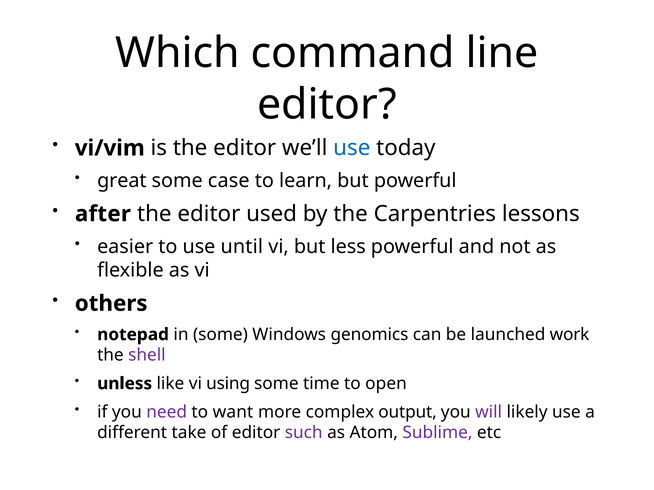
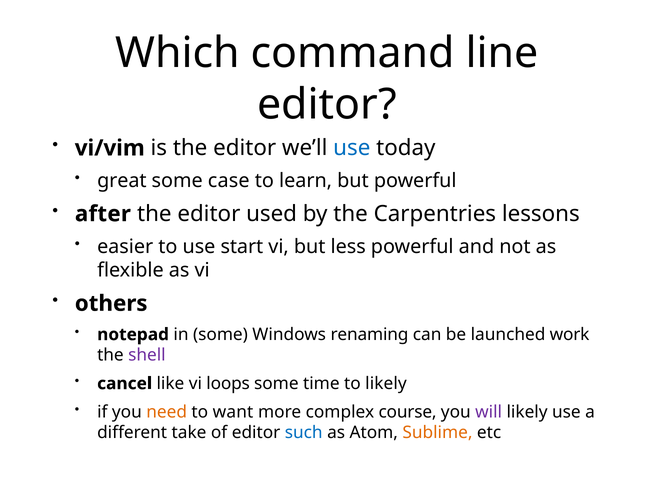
until: until -> start (242, 247)
genomics: genomics -> renaming (369, 335)
unless: unless -> cancel (125, 384)
using: using -> loops (228, 384)
to open: open -> likely (386, 384)
need colour: purple -> orange (167, 412)
output: output -> course (408, 412)
such colour: purple -> blue (304, 433)
Sublime colour: purple -> orange (437, 433)
